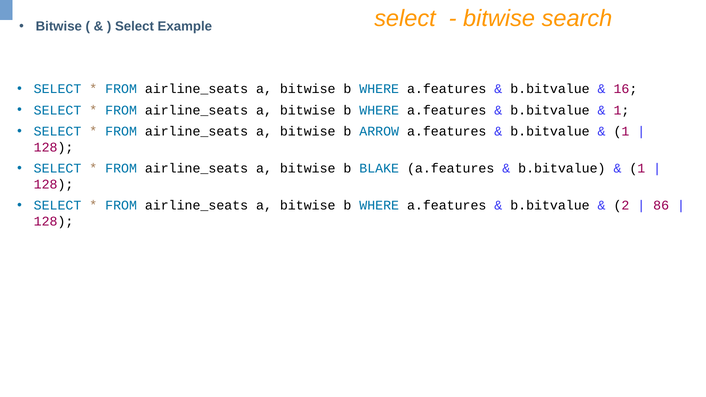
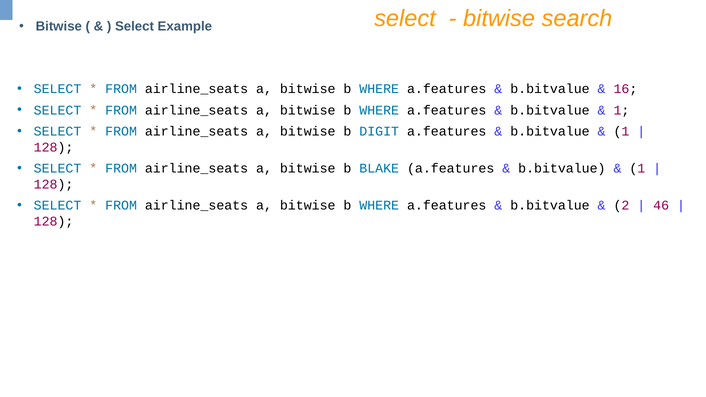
ARROW: ARROW -> DIGIT (379, 131)
86: 86 -> 46 (661, 206)
